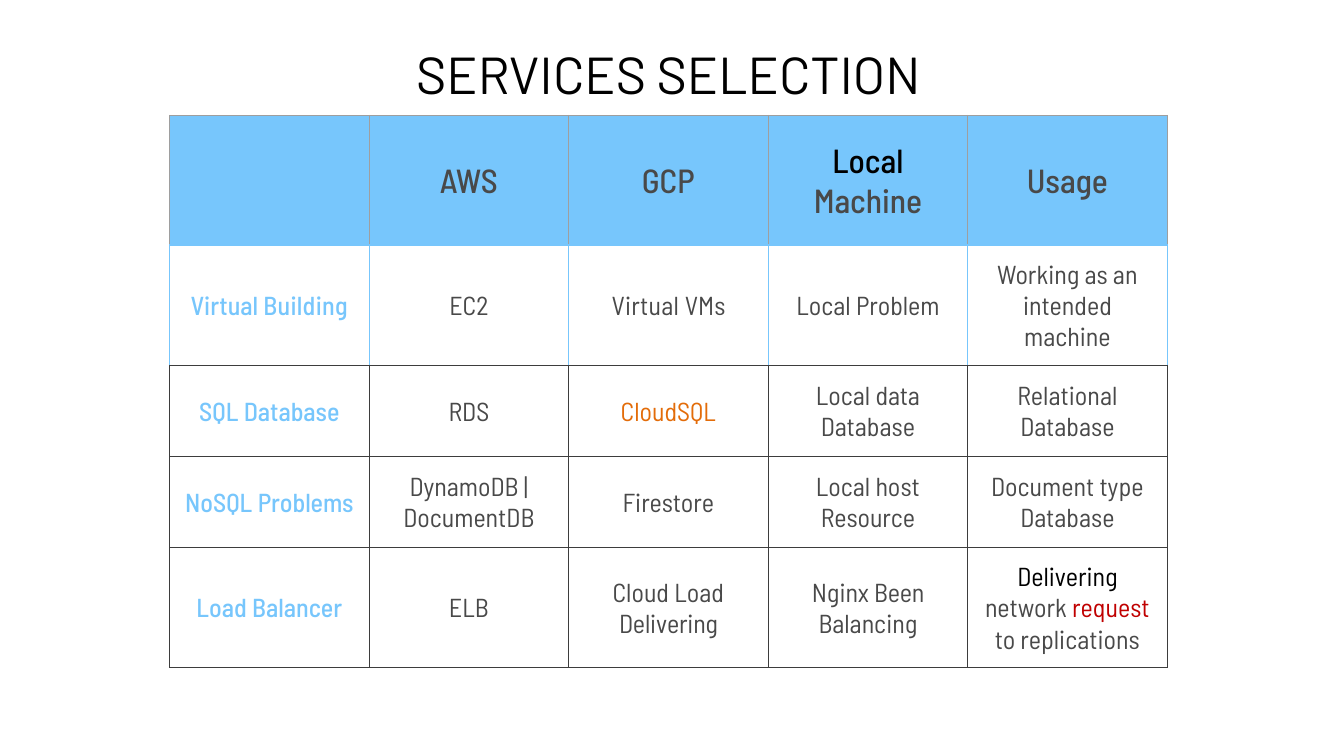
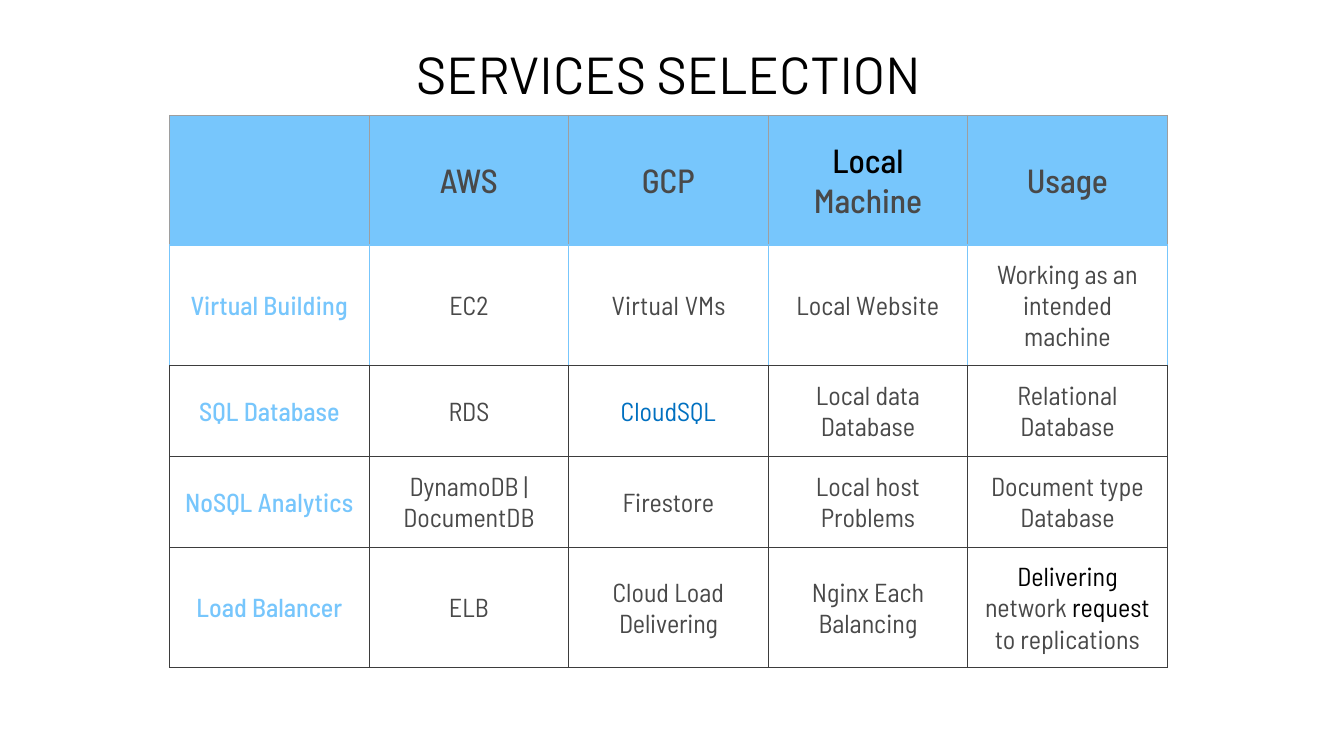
Problem: Problem -> Website (898, 307)
CloudSQL colour: orange -> blue (668, 413)
Problems: Problems -> Analytics (306, 504)
Resource: Resource -> Problems (868, 519)
Been: Been -> Each (899, 594)
request colour: red -> black (1111, 609)
